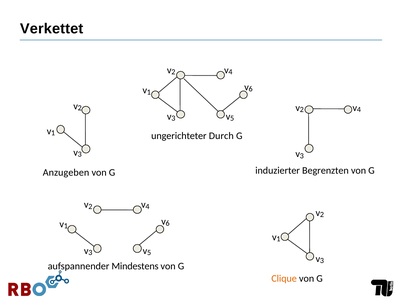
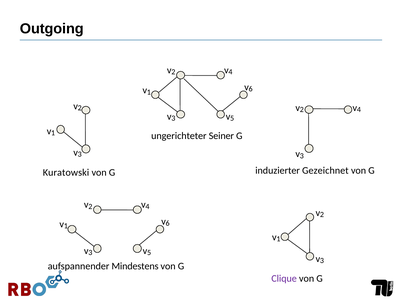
Verkettet: Verkettet -> Outgoing (52, 29)
Durch: Durch -> Seiner (221, 136)
Begrenzten: Begrenzten -> Gezeichnet (325, 171)
Anzugeben: Anzugeben -> Kuratowski (66, 173)
Clique colour: orange -> purple (284, 279)
